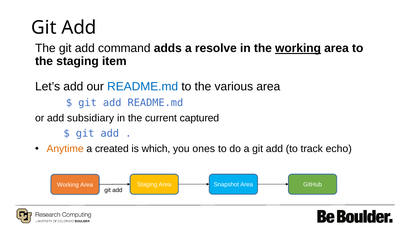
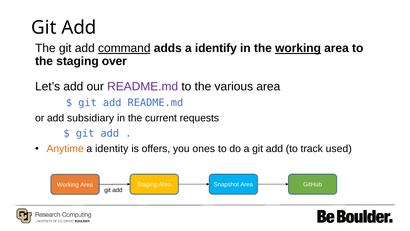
command underline: none -> present (124, 48)
resolve: resolve -> identify (216, 48)
item: item -> over (114, 61)
README.md colour: blue -> purple (143, 86)
captured: captured -> requests (199, 118)
created: created -> identity (112, 149)
which: which -> offers (156, 149)
echo: echo -> used (339, 149)
